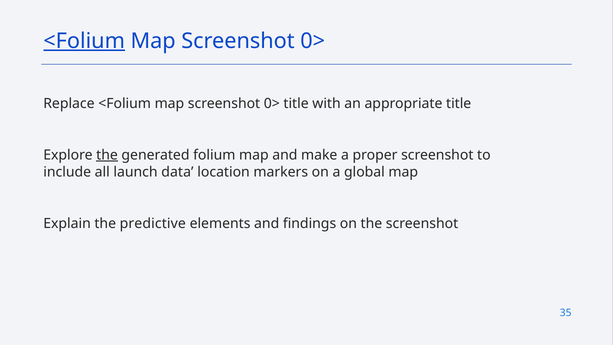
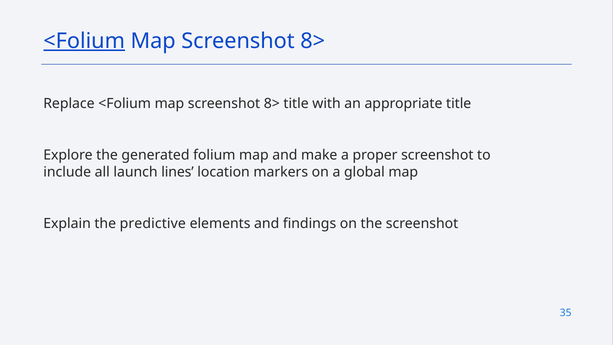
0>: 0> -> 8> (313, 41)
0>: 0> -> 8> (272, 103)
the underline: present -> none (107, 155)
data: data -> lines (178, 172)
